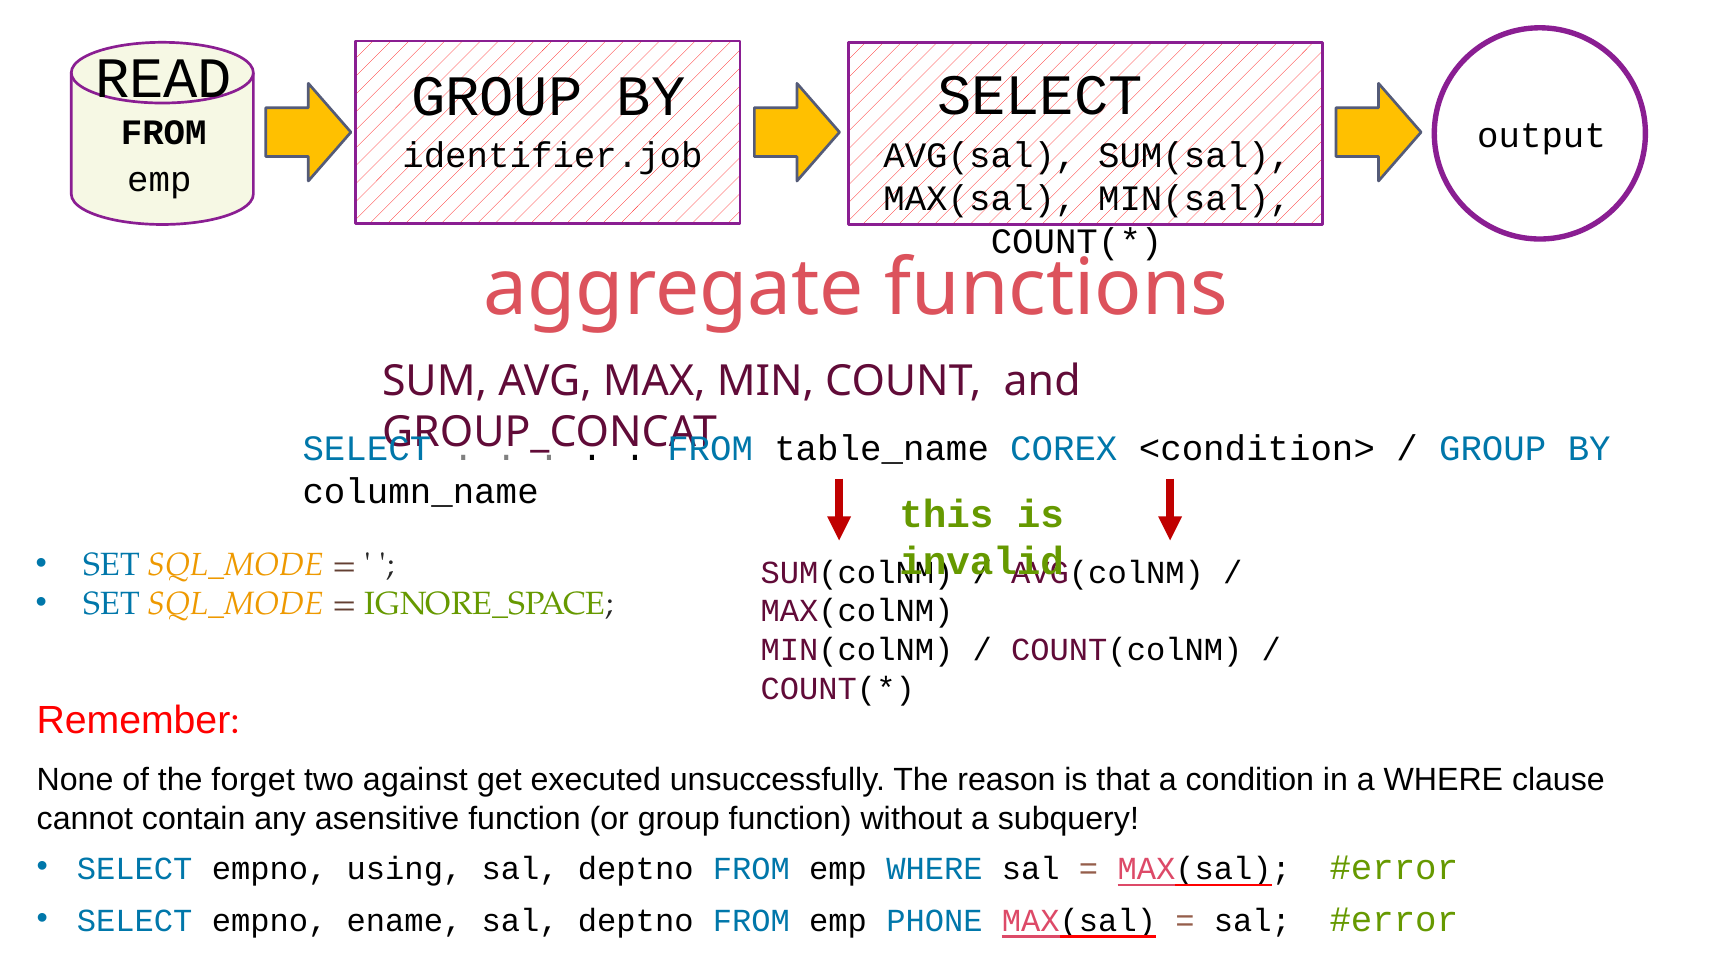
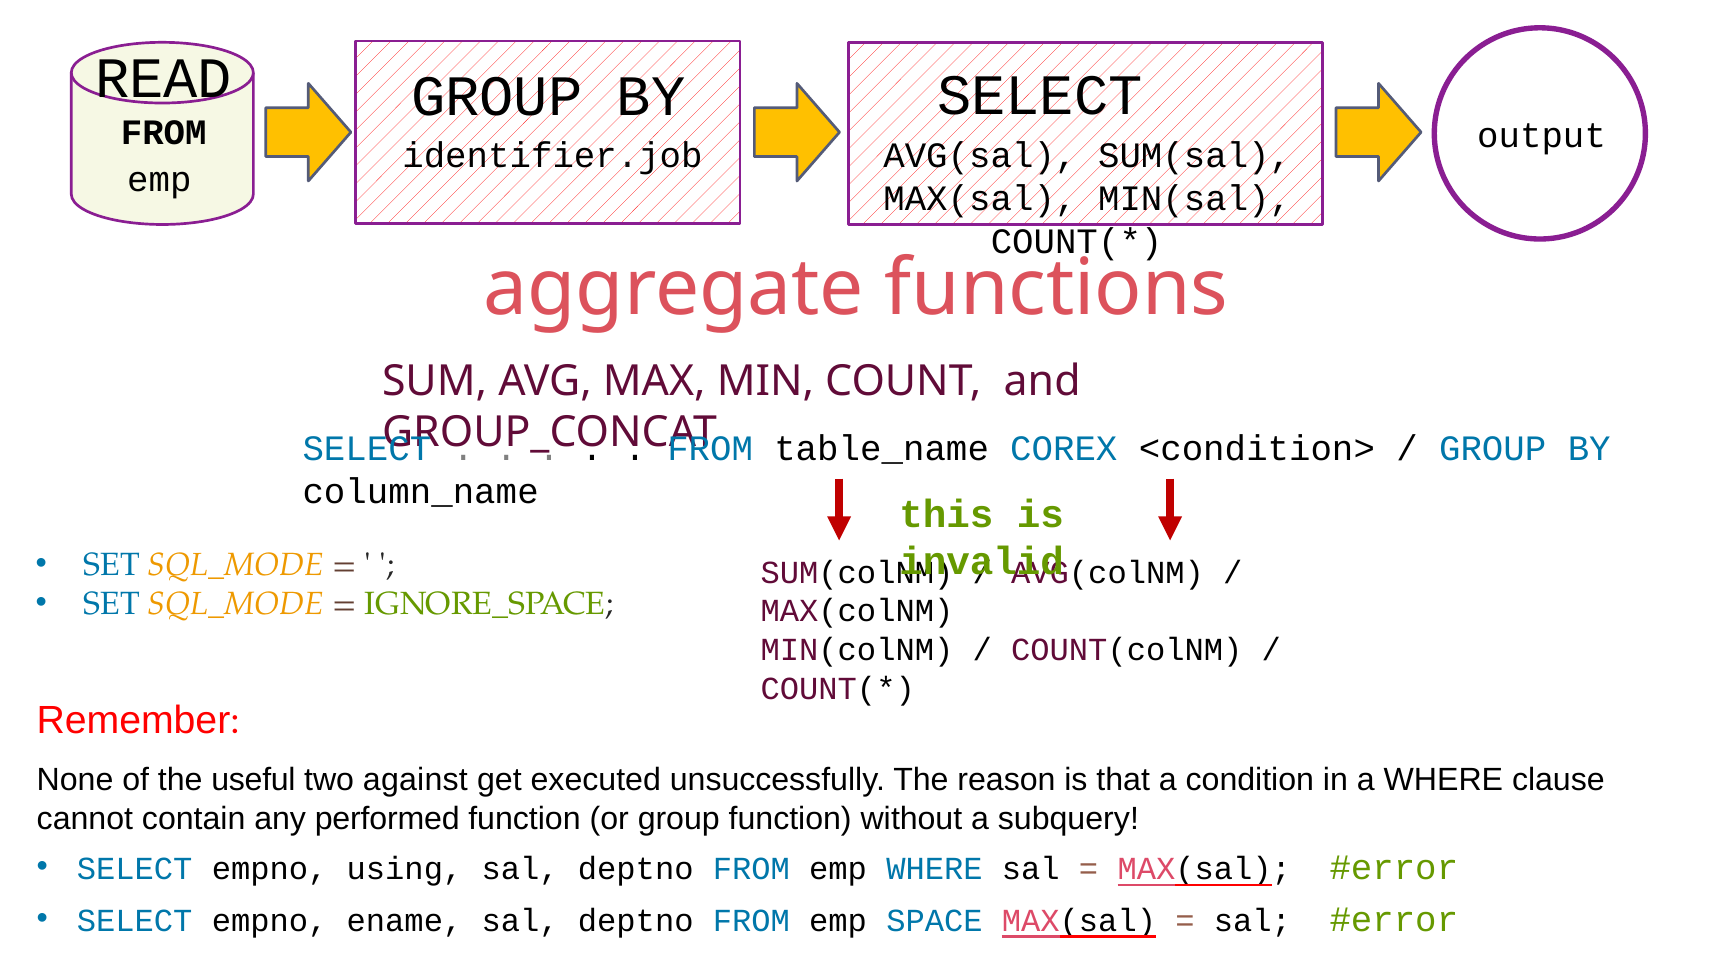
forget: forget -> useful (253, 780)
asensitive: asensitive -> performed (387, 818)
PHONE: PHONE -> SPACE (934, 920)
